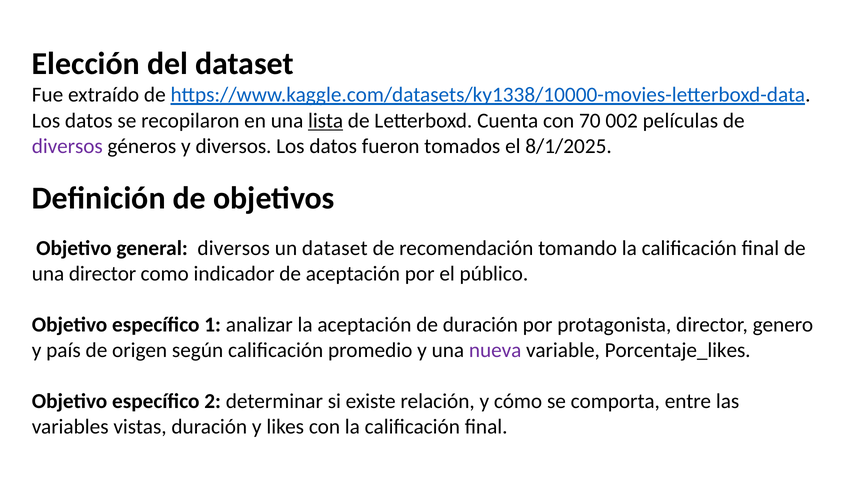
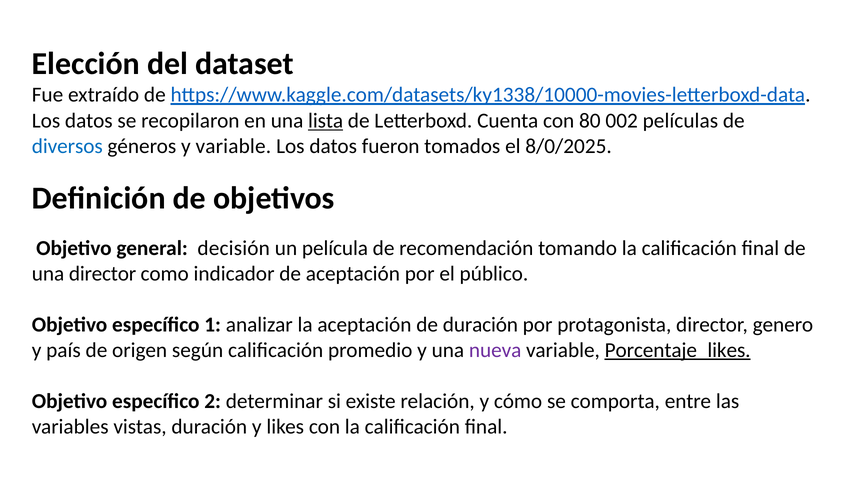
70: 70 -> 80 (590, 121)
diversos colour: purple -> blue (67, 147)
y diversos: diversos -> variable (233, 147)
8/1/2025: 8/1/2025 -> 8/0/2025 (569, 147)
general diversos: diversos -> decisión (234, 249)
un dataset: dataset -> película (335, 249)
Porcentaje_likes underline: none -> present (678, 351)
